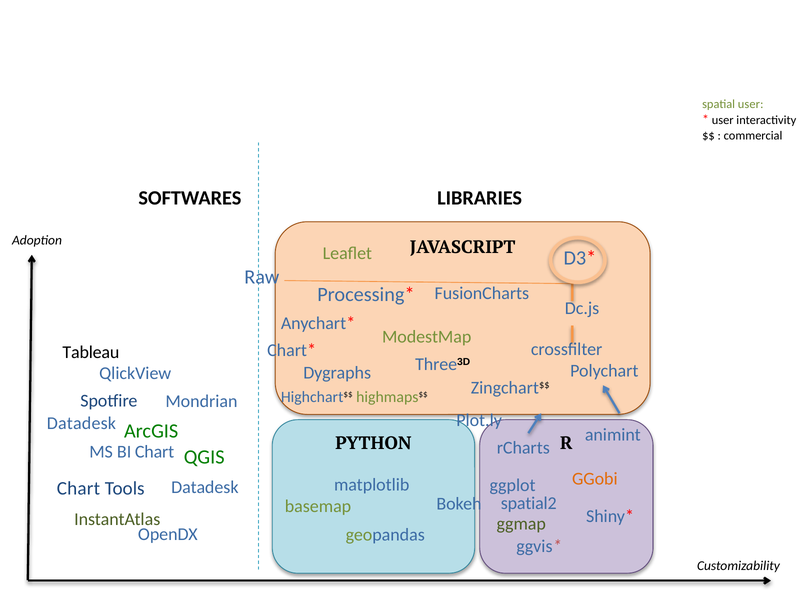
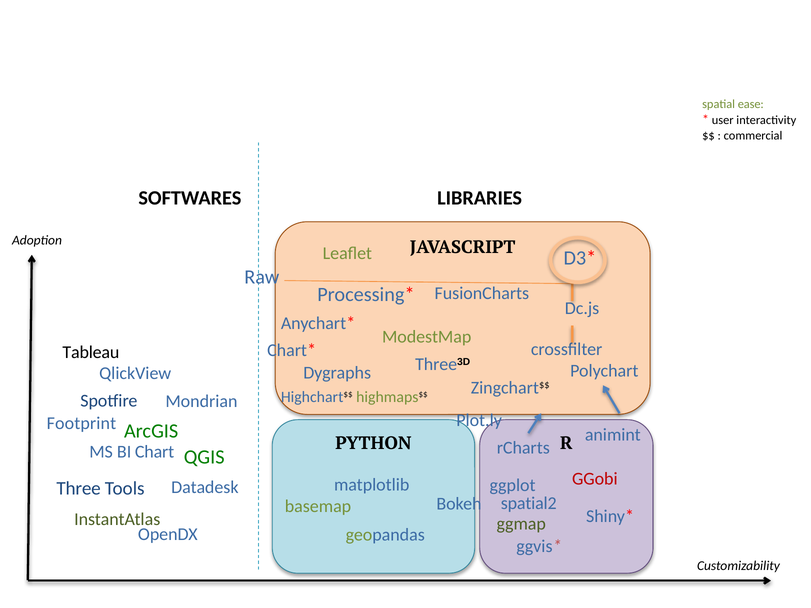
spatial user: user -> ease (751, 104)
Datadesk: Datadesk -> Footprint (81, 423)
GGobi colour: orange -> red (595, 479)
Chart: Chart -> Three (79, 489)
